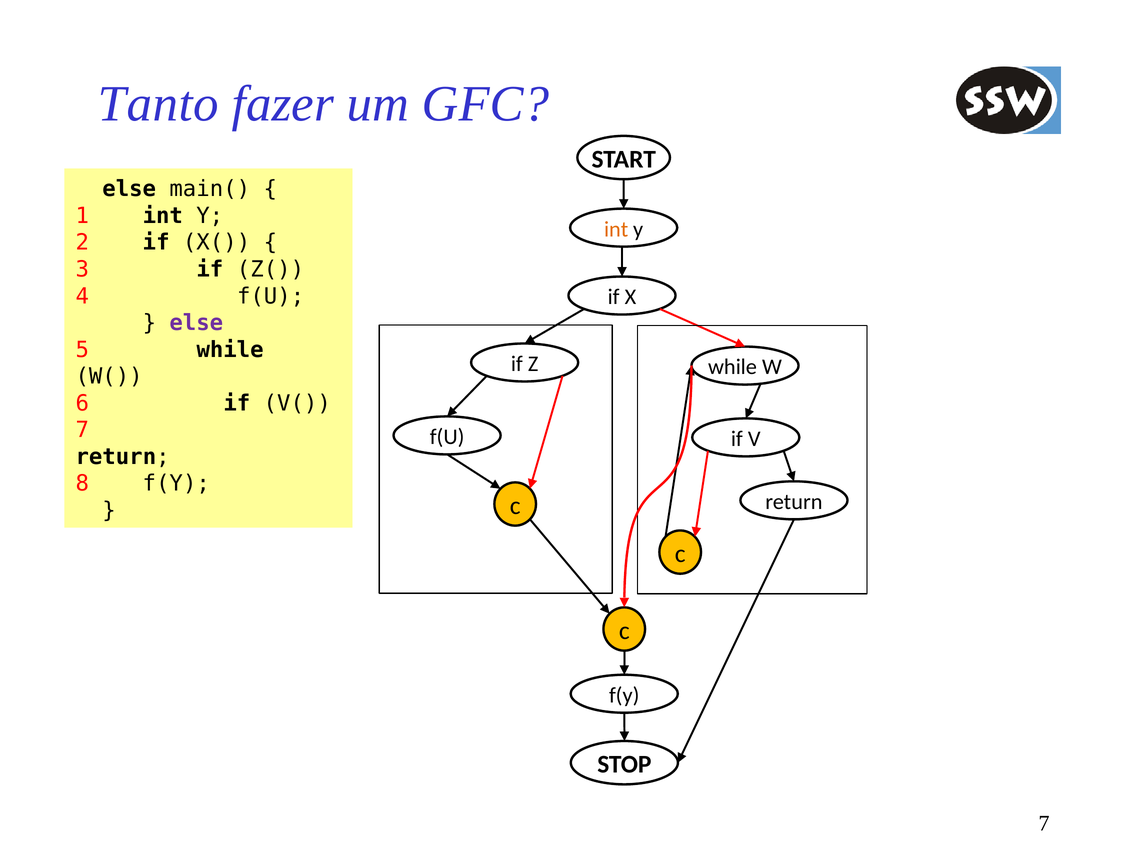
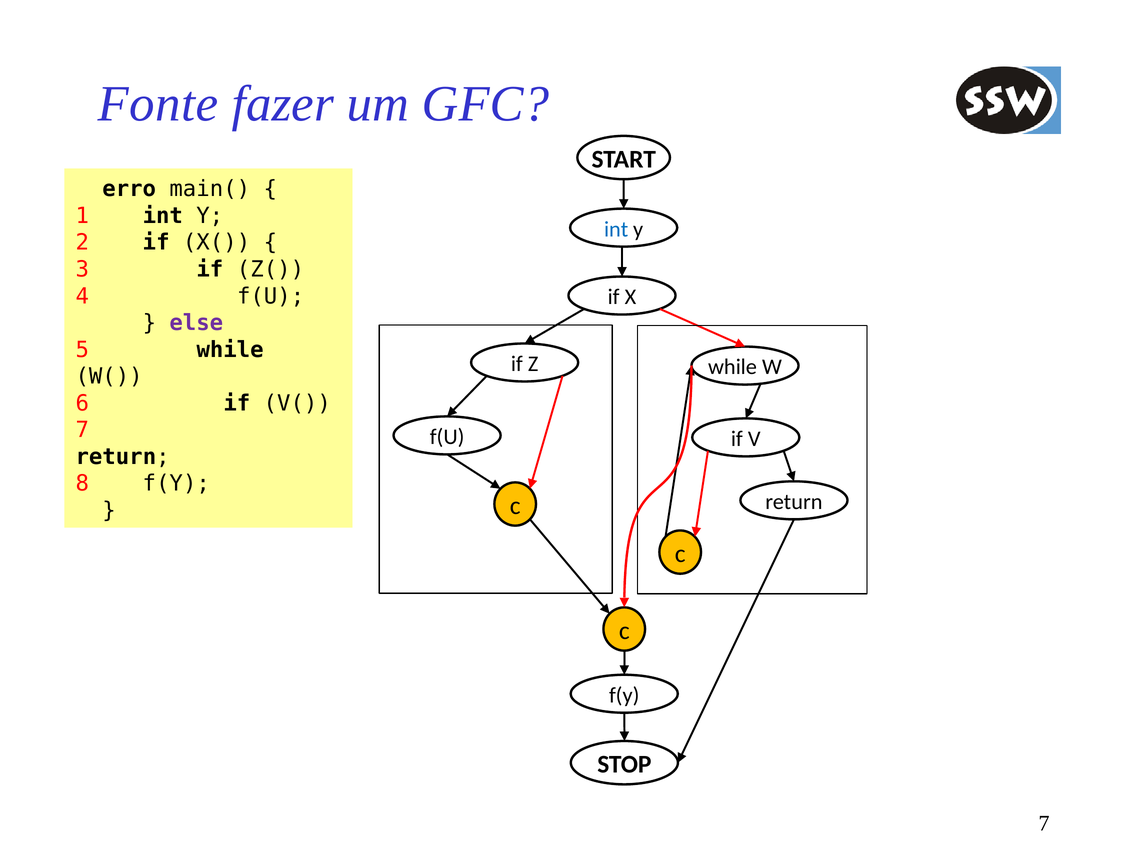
Tanto: Tanto -> Fonte (158, 104)
else: else -> erro (129, 189)
int colour: orange -> blue (616, 229)
